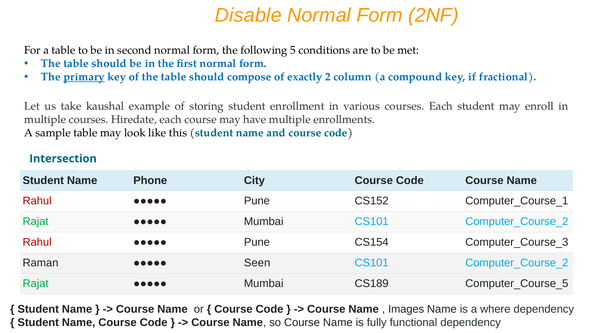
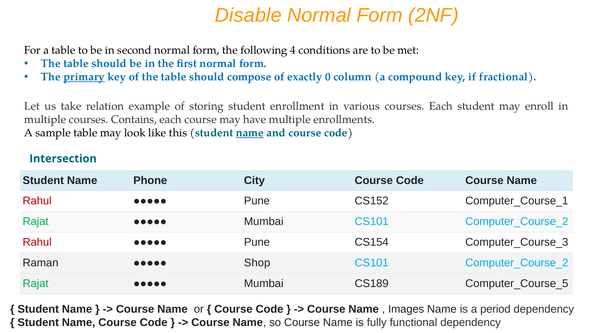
5: 5 -> 4 (293, 50)
2: 2 -> 0 (328, 77)
kaushal: kaushal -> relation (105, 106)
Hiredate: Hiredate -> Contains (134, 120)
name underline: none -> present (250, 133)
Seen: Seen -> Shop (257, 263)
where: where -> period (495, 310)
